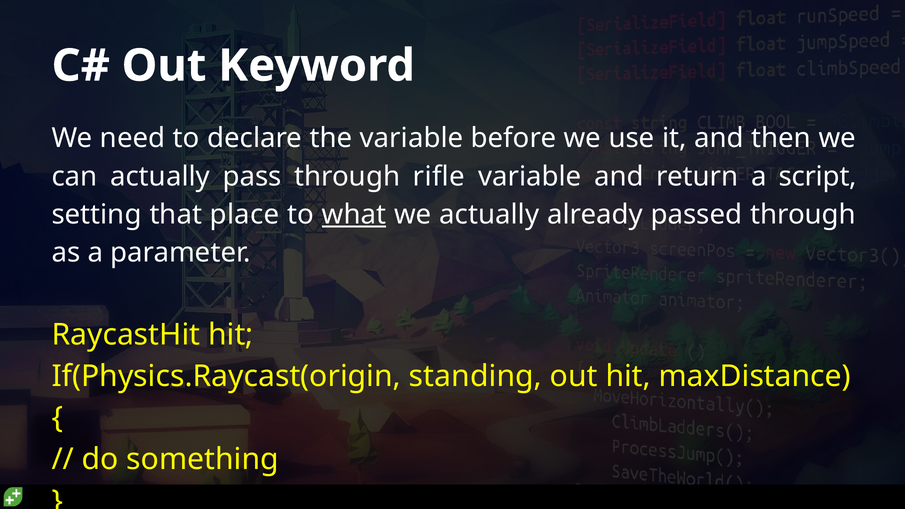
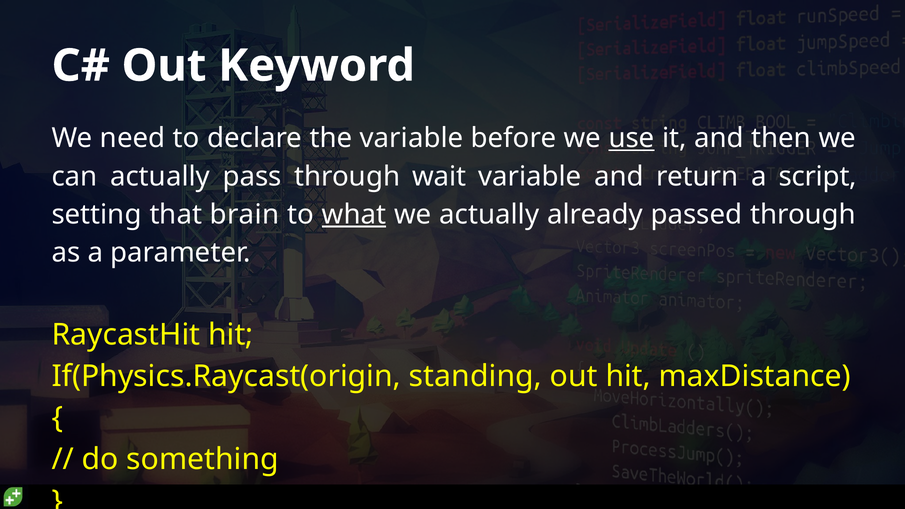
use underline: none -> present (632, 138)
rifle: rifle -> wait (439, 176)
place: place -> brain (245, 215)
